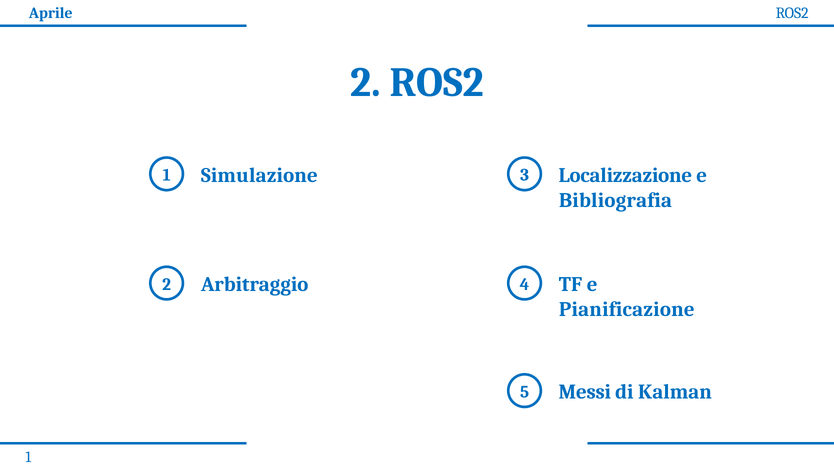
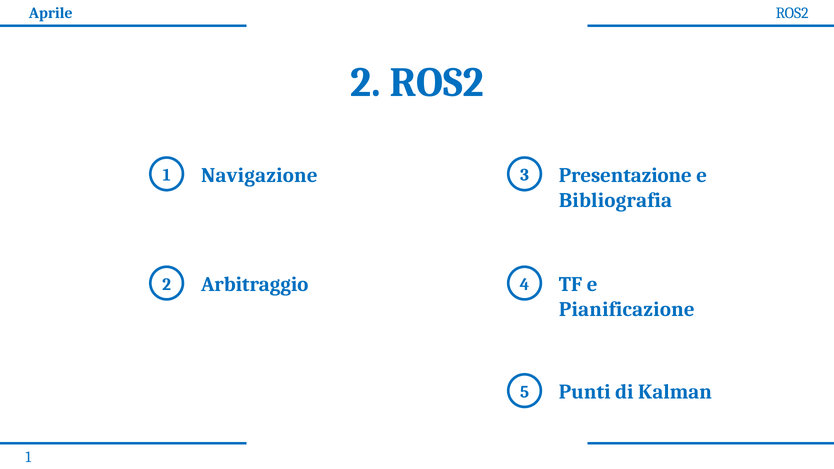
Simulazione: Simulazione -> Navigazione (259, 176)
Localizzazione: Localizzazione -> Presentazione (625, 176)
Messi: Messi -> Punti (585, 392)
